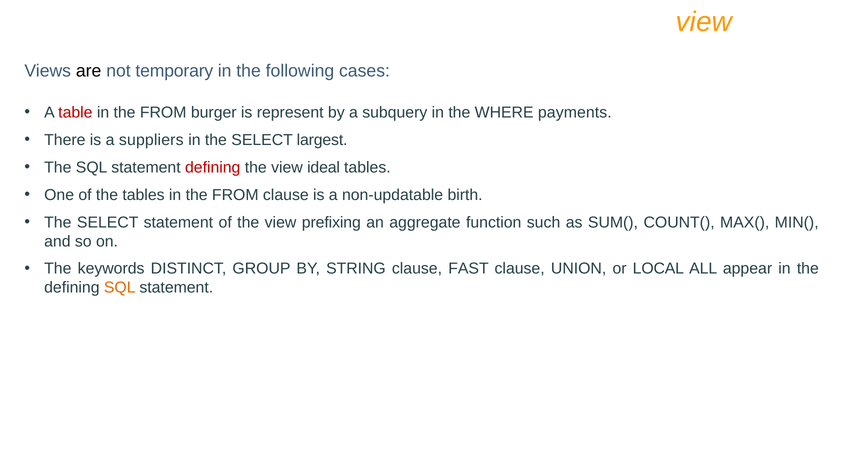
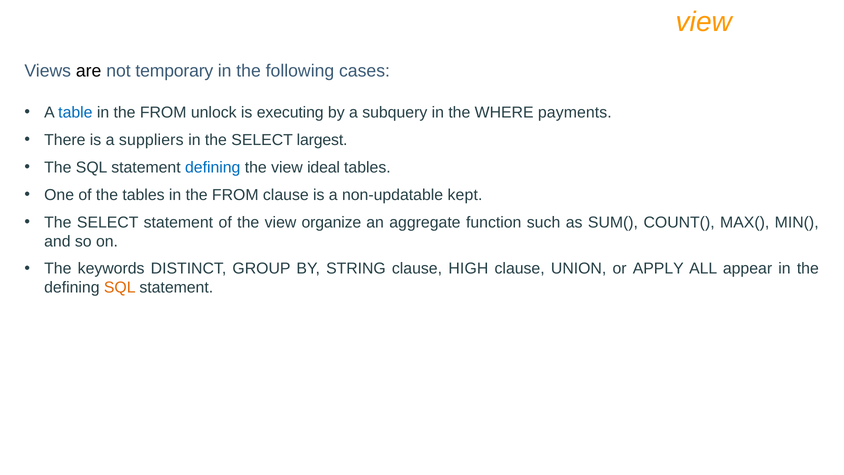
table colour: red -> blue (75, 113)
burger: burger -> unlock (214, 113)
represent: represent -> executing (290, 113)
defining colour: red -> blue (213, 167)
birth: birth -> kept (465, 195)
prefixing: prefixing -> organize (331, 222)
FAST: FAST -> HIGH (468, 269)
LOCAL: LOCAL -> APPLY (658, 269)
